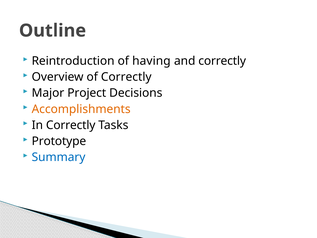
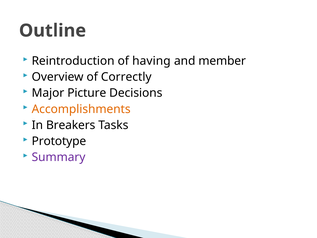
and correctly: correctly -> member (222, 61)
Project: Project -> Picture (87, 93)
In Correctly: Correctly -> Breakers (71, 125)
Summary colour: blue -> purple (59, 157)
